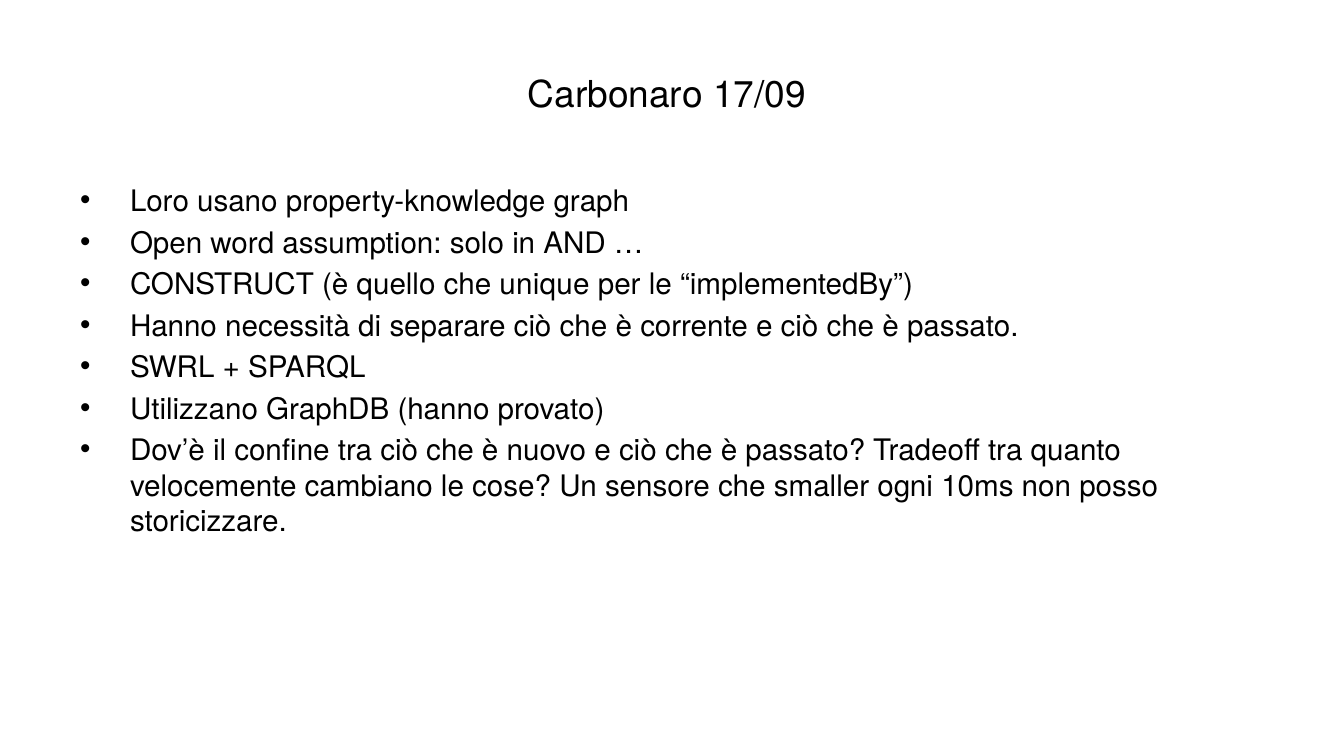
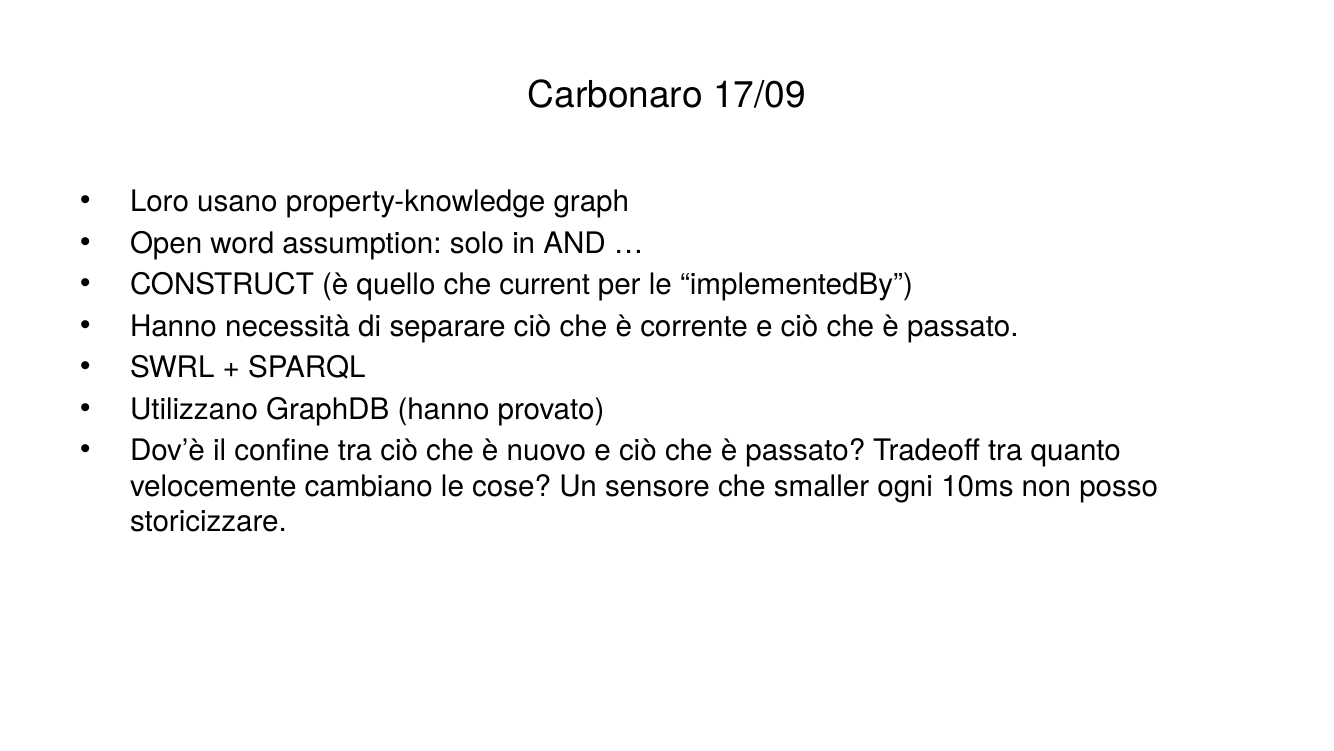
unique: unique -> current (545, 285)
